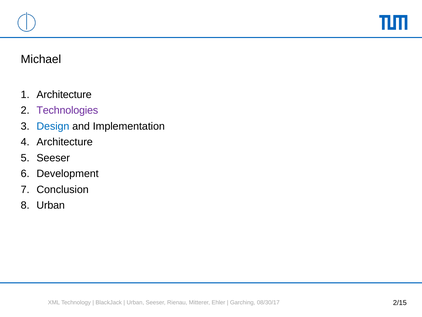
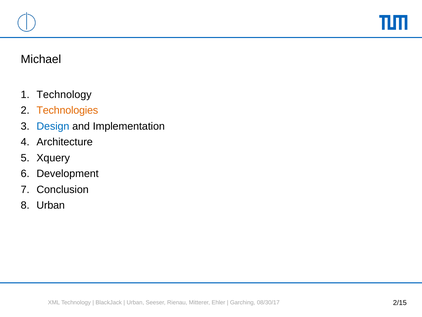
Architecture: Architecture -> Technology (64, 94)
Technologies colour: purple -> orange (67, 110)
Seeser: Seeser -> Xquery (53, 158)
